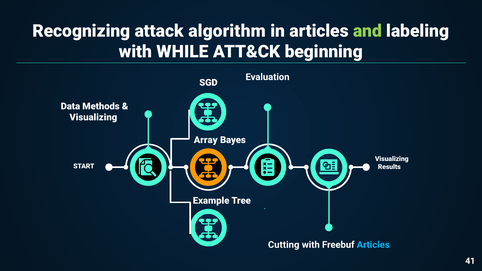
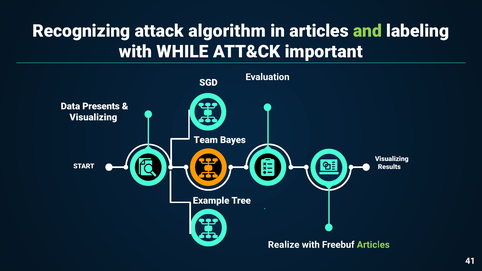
beginning: beginning -> important (324, 52)
Methods: Methods -> Presents (101, 106)
Array: Array -> Team (206, 140)
Cutting: Cutting -> Realize (284, 245)
Articles colour: light blue -> light green (373, 245)
